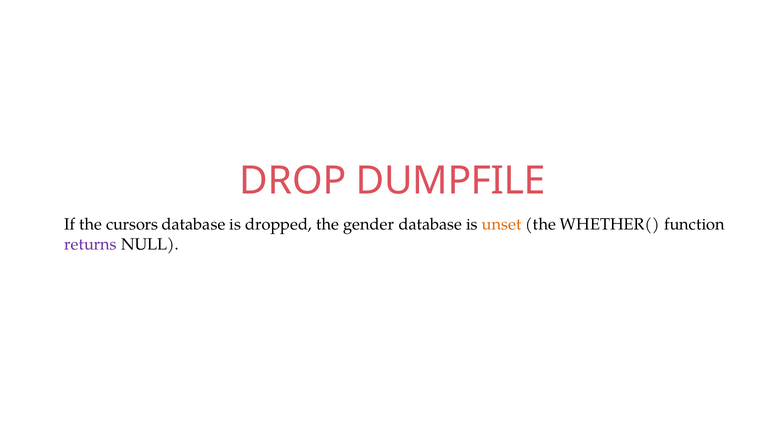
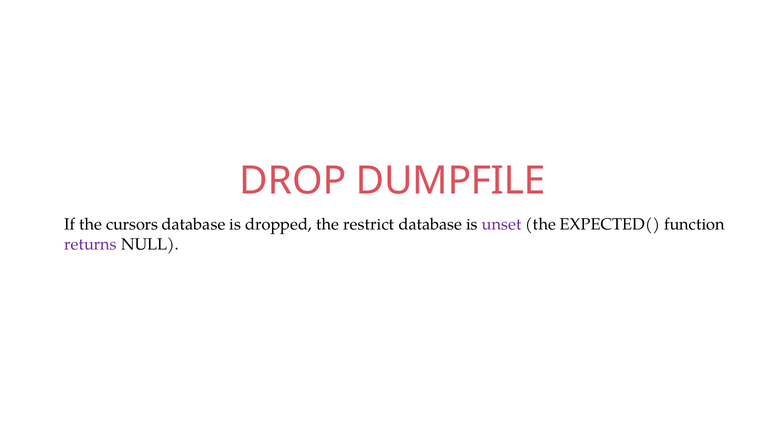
gender: gender -> restrict (369, 225)
unset colour: orange -> purple (502, 225)
WHETHER(: WHETHER( -> EXPECTED( (610, 225)
